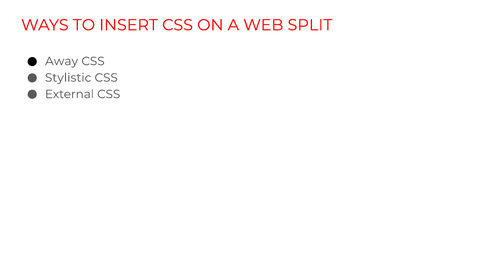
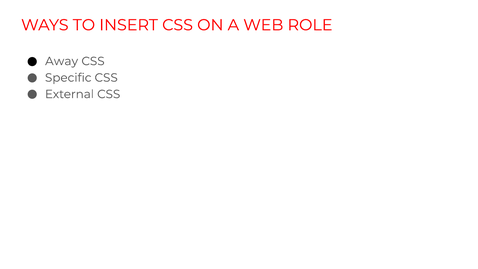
SPLIT: SPLIT -> ROLE (310, 25)
Stylistic: Stylistic -> Specific (68, 78)
